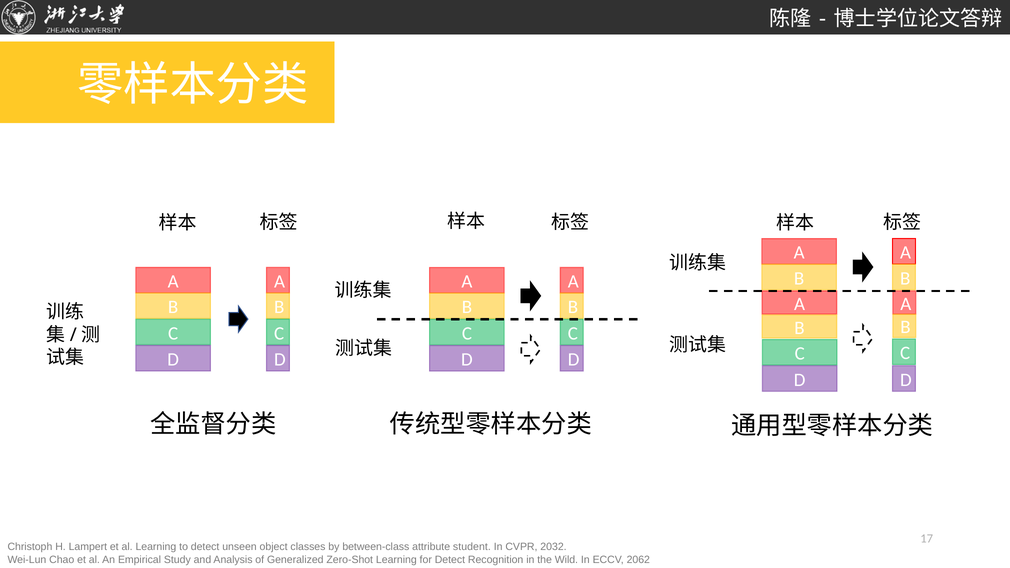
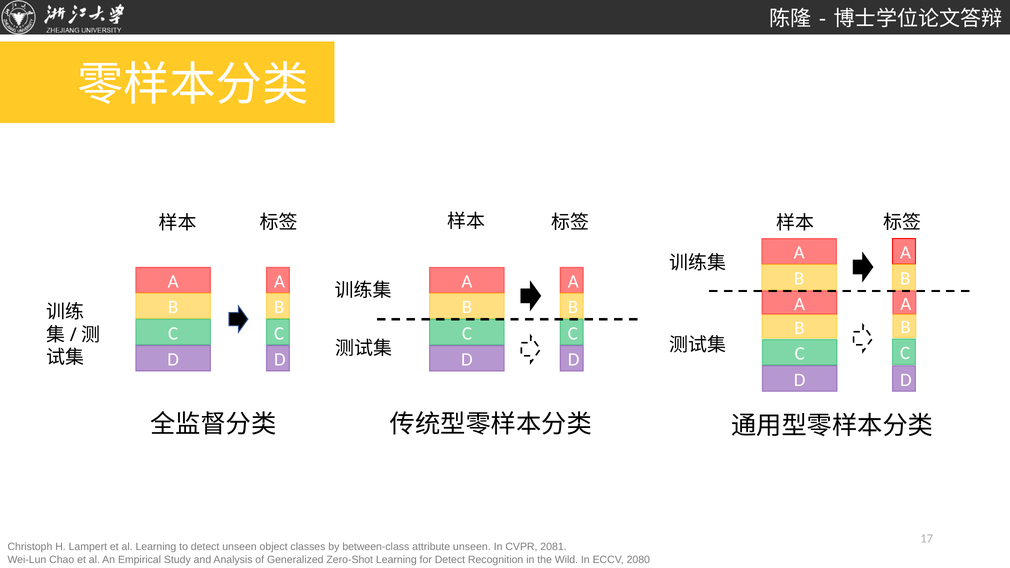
attribute student: student -> unseen (472, 547)
2032: 2032 -> 2081 (554, 547)
2062: 2062 -> 2080 (638, 560)
